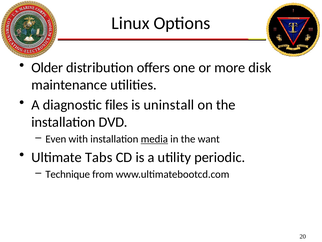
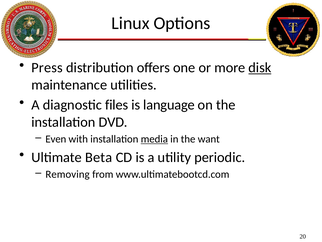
Older: Older -> Press (47, 68)
disk underline: none -> present (260, 68)
uninstall: uninstall -> language (169, 105)
Tabs: Tabs -> Beta (99, 157)
Technique: Technique -> Removing (68, 174)
